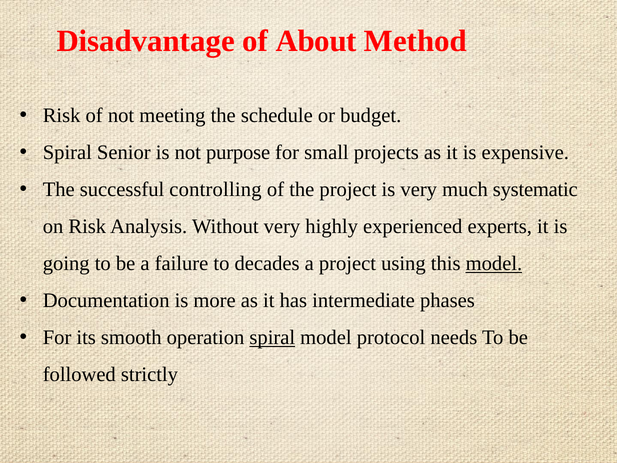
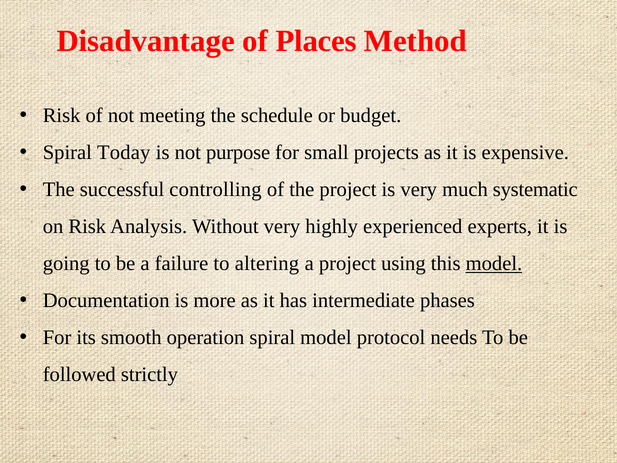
About: About -> Places (316, 41)
Senior: Senior -> Today (124, 152)
decades: decades -> altering (267, 263)
spiral underline: present -> none (272, 337)
